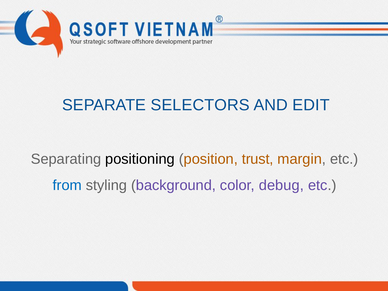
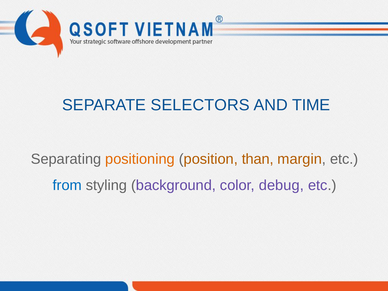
EDIT: EDIT -> TIME (311, 105)
positioning colour: black -> orange (140, 159)
trust: trust -> than (258, 159)
